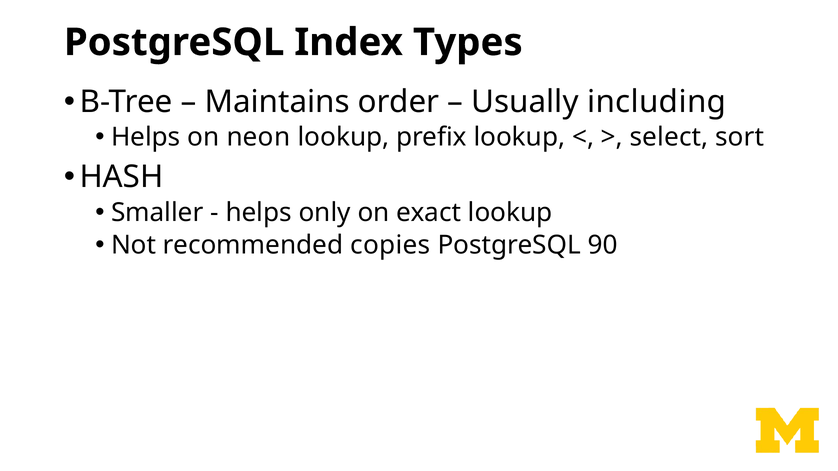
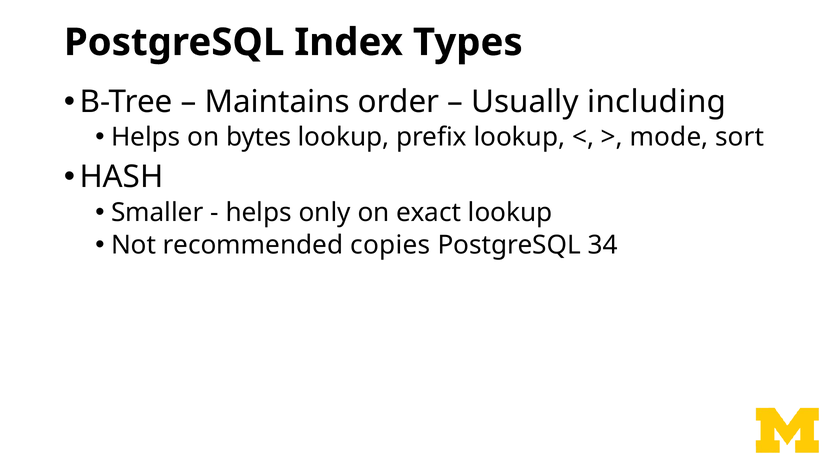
neon: neon -> bytes (259, 137)
select: select -> mode (669, 137)
90: 90 -> 34 (603, 245)
